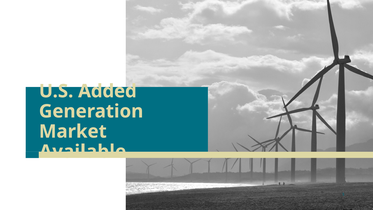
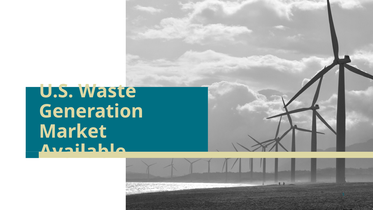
Added: Added -> Waste (107, 91)
